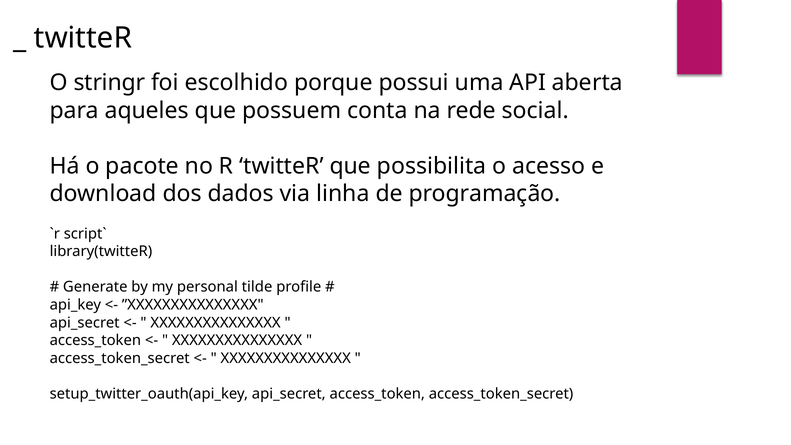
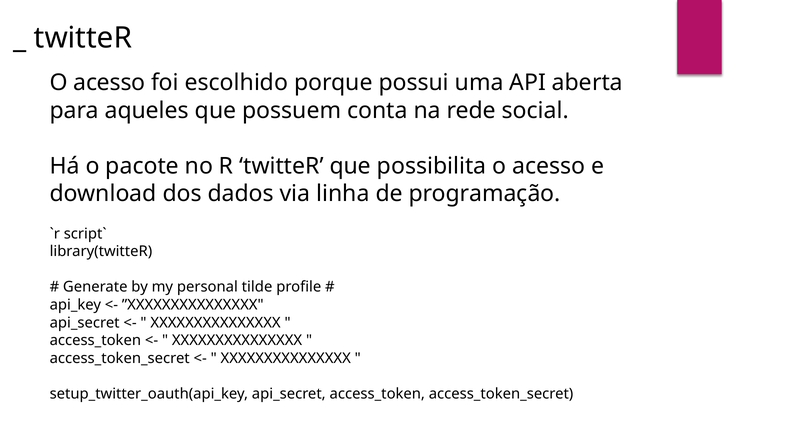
stringr: stringr -> acesso (109, 83)
